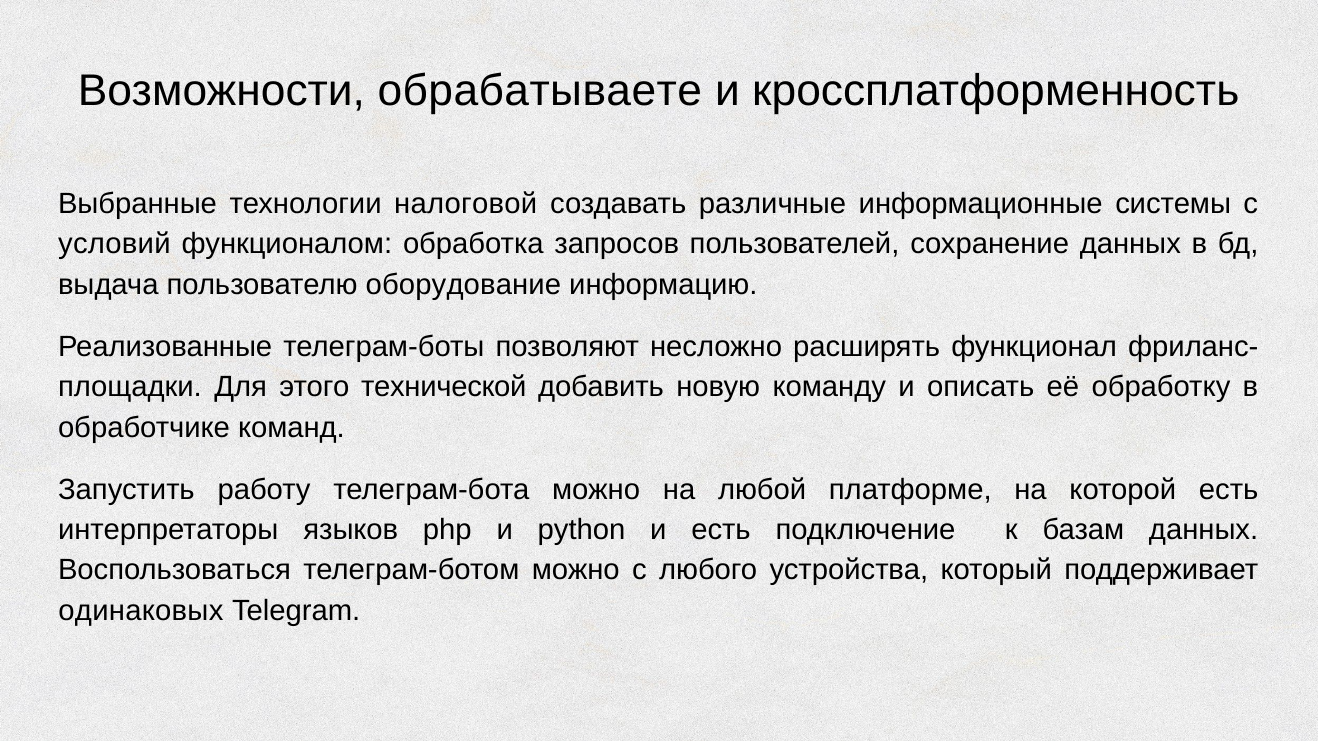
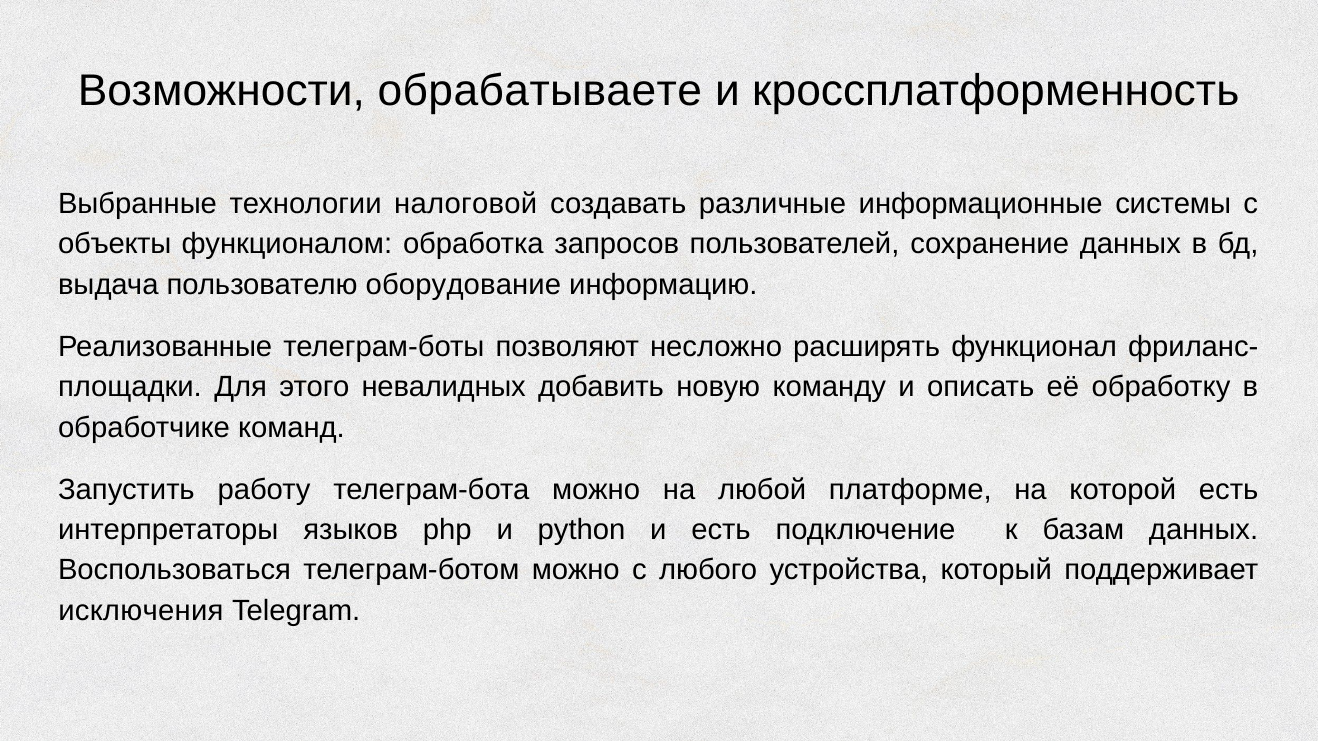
условий: условий -> объекты (115, 244)
технической: технической -> невалидных (444, 387)
одинаковых: одинаковых -> исключения (141, 611)
